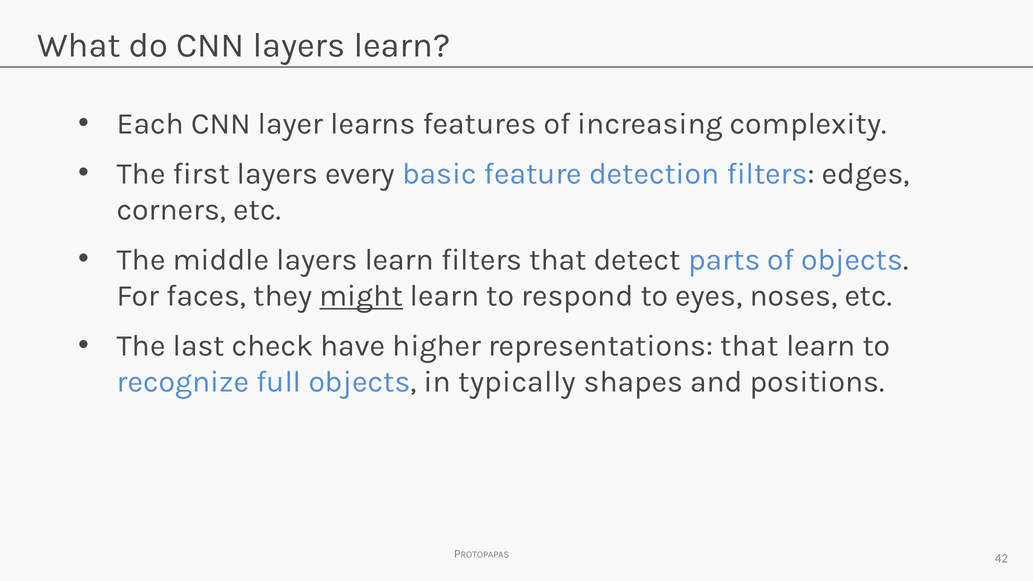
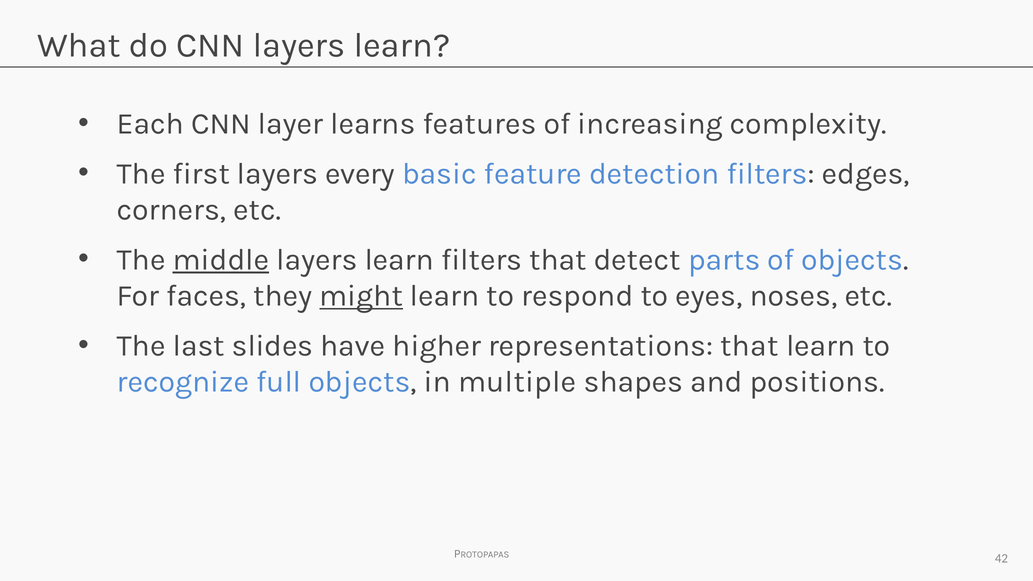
middle underline: none -> present (221, 260)
check: check -> slides (273, 346)
typically: typically -> multiple (517, 382)
